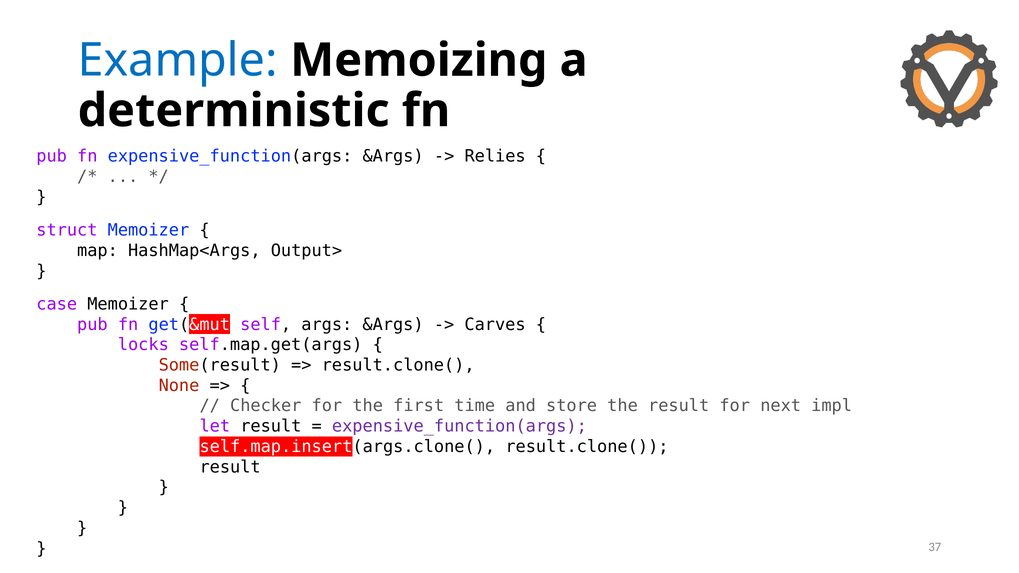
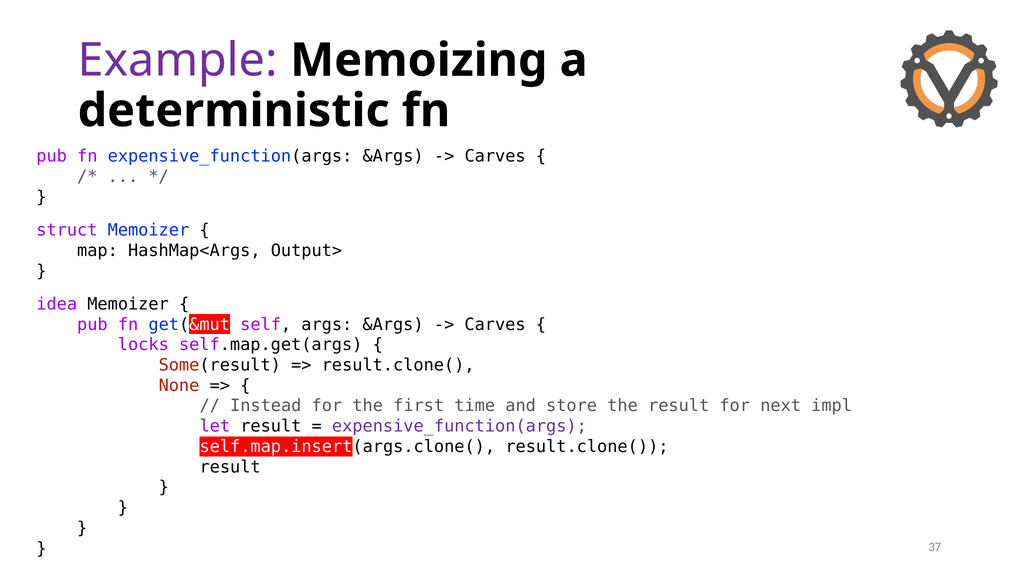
Example colour: blue -> purple (178, 60)
Relies: Relies -> Carves (495, 156)
case: case -> idea (57, 304)
Checker: Checker -> Instead (266, 406)
